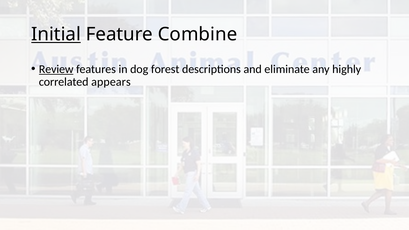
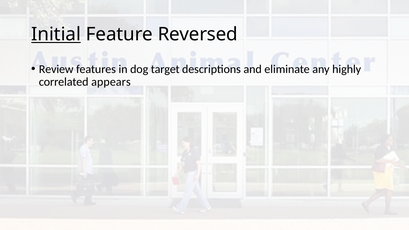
Combine: Combine -> Reversed (198, 34)
Review underline: present -> none (56, 69)
forest: forest -> target (165, 69)
